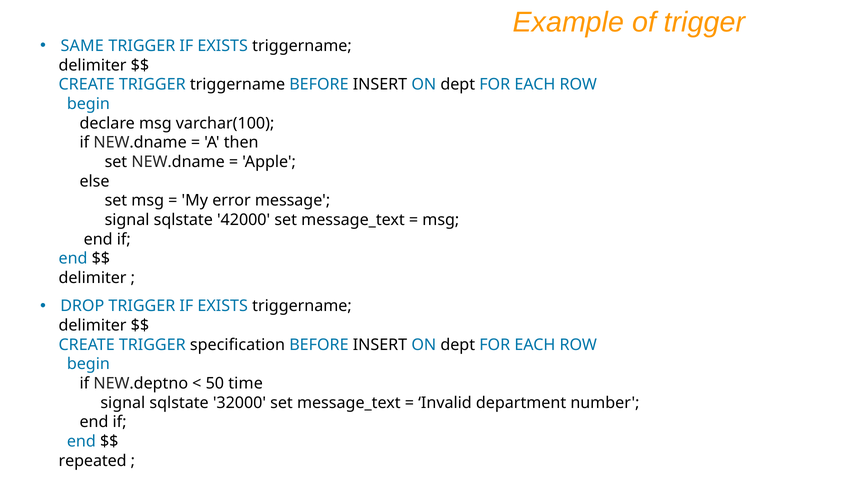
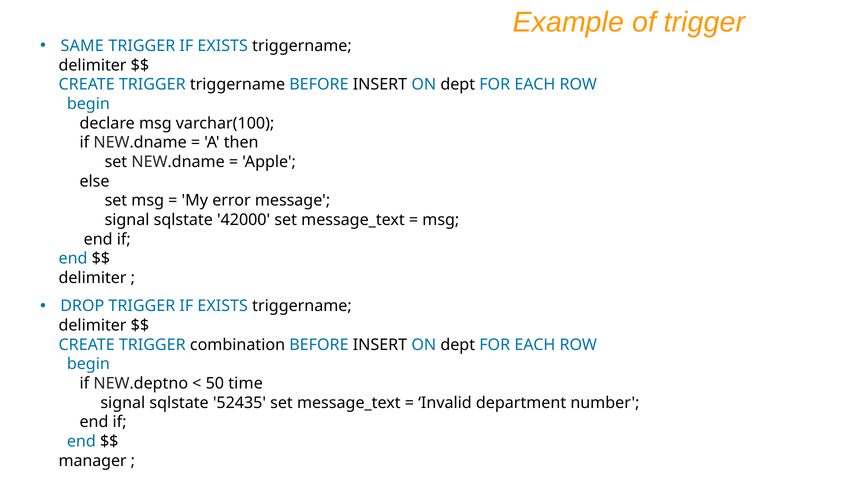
specification: specification -> combination (237, 345)
32000: 32000 -> 52435 (239, 403)
repeated: repeated -> manager (93, 461)
